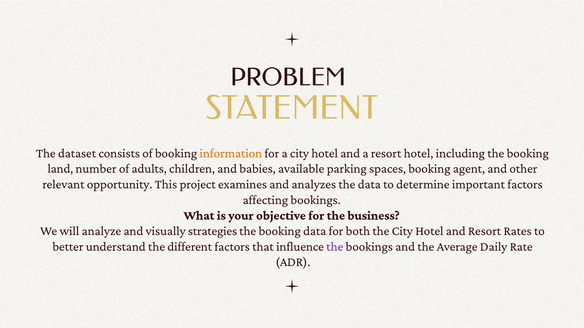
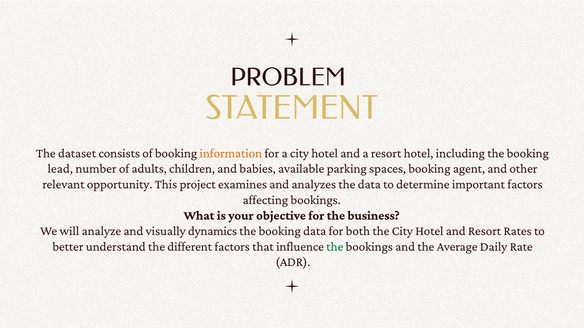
land: land -> lead (60, 169)
strategies: strategies -> dynamics (213, 231)
the colour: purple -> green (335, 247)
